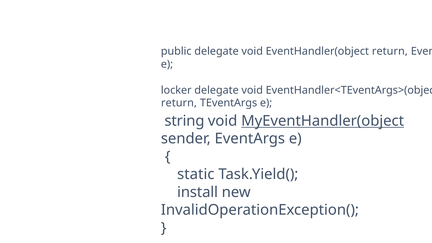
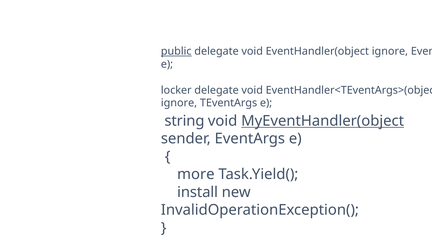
public underline: none -> present (176, 51)
EventHandler(object return: return -> ignore (390, 51)
return: return -> ignore (179, 103)
static: static -> more (196, 174)
